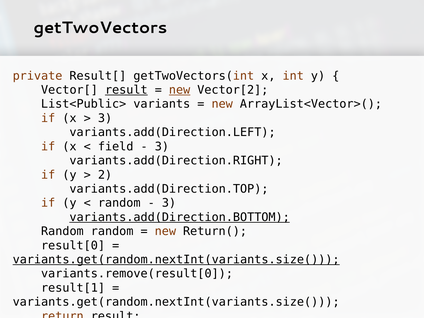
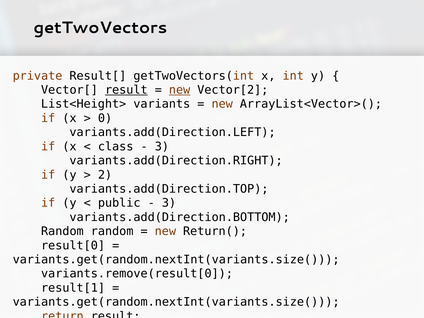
List<Public>: List<Public> -> List<Height> (84, 104)
3: 3 -> 0 (105, 118)
field: field -> class (116, 147)
random: random -> public (119, 203)
variants.add(Direction.BOTTOM underline: present -> none (180, 217)
variants.get(random.nextInt(variants.size( underline: present -> none (176, 260)
